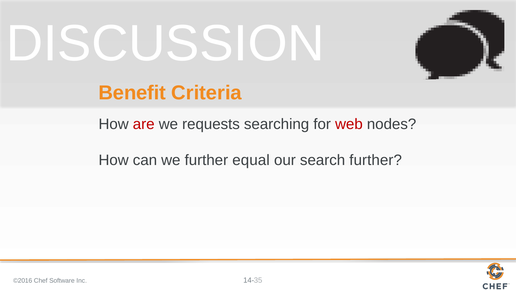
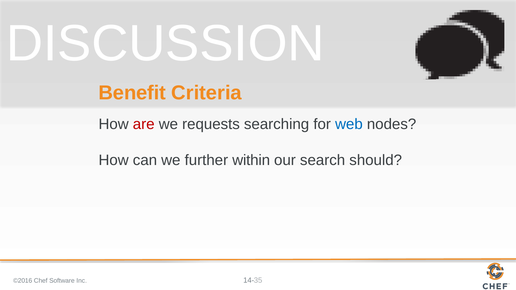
web colour: red -> blue (349, 124)
equal: equal -> within (251, 160)
search further: further -> should (376, 160)
